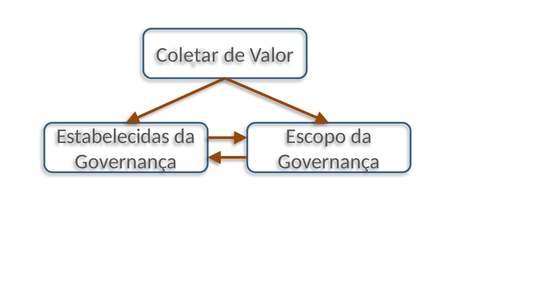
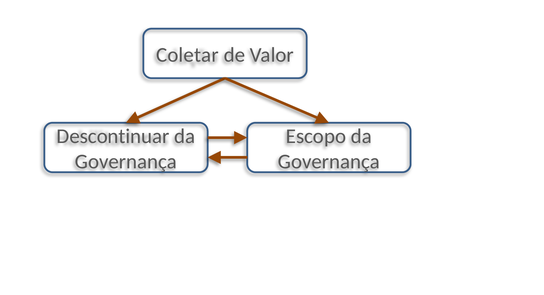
Estabelecidas: Estabelecidas -> Descontinuar (113, 136)
